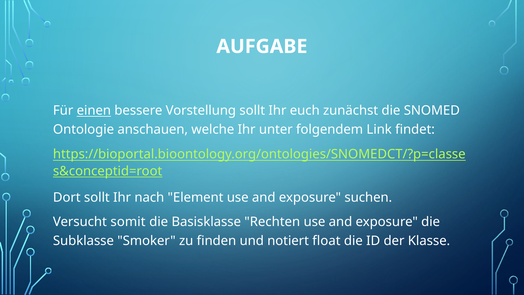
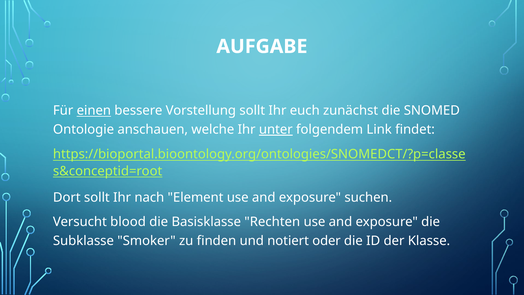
unter underline: none -> present (276, 129)
somit: somit -> blood (128, 222)
float: float -> oder (327, 241)
